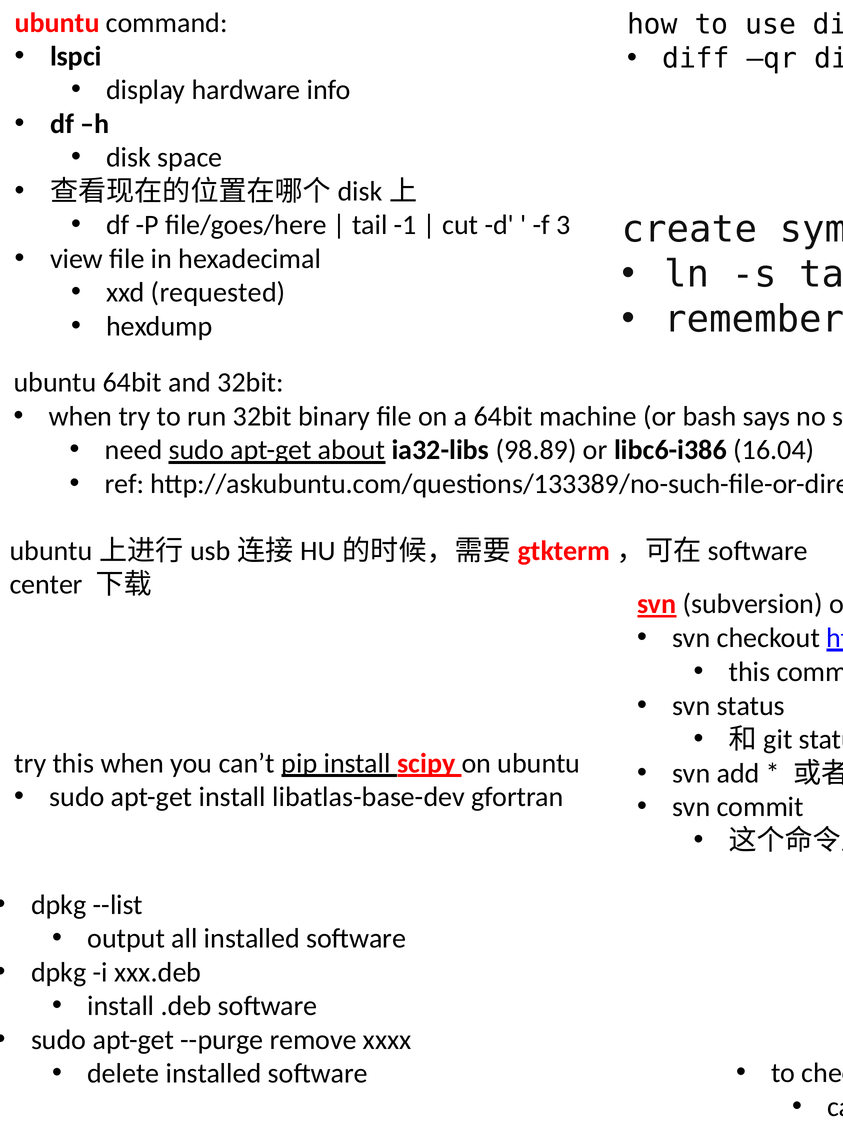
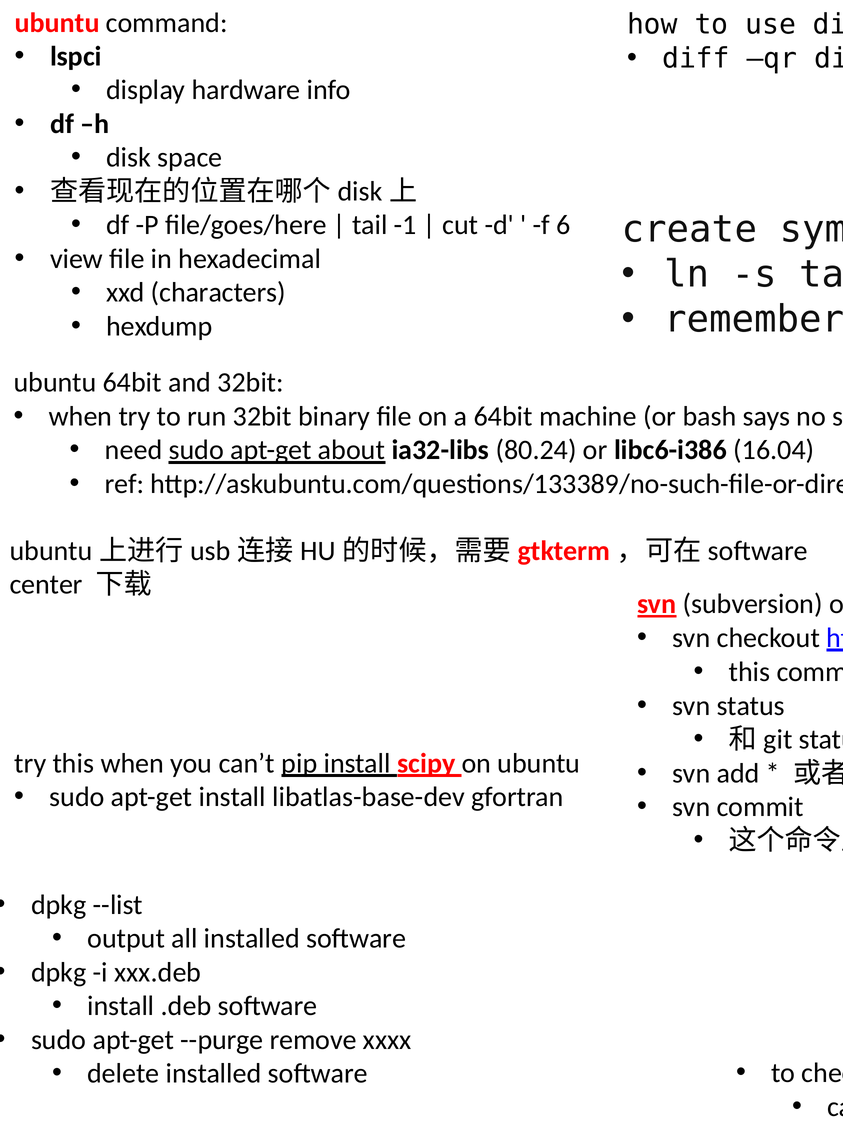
3: 3 -> 6 (563, 225)
requested: requested -> characters (218, 293)
98.89: 98.89 -> 80.24 (536, 450)
